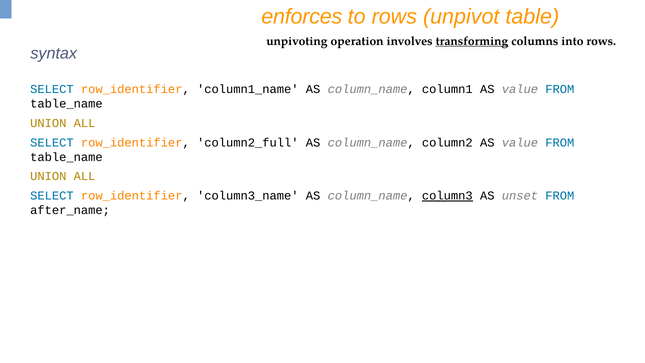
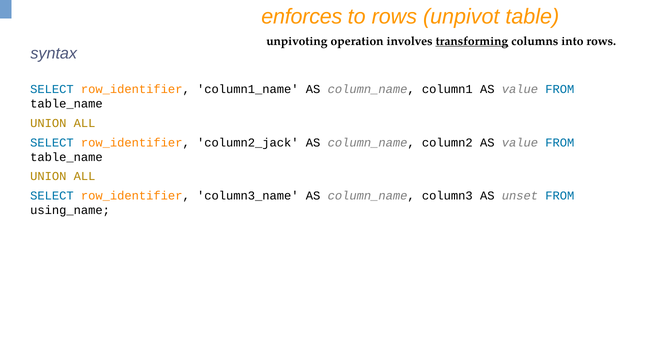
column2_full: column2_full -> column2_jack (248, 143)
column3 underline: present -> none (447, 196)
after_name: after_name -> using_name (70, 210)
